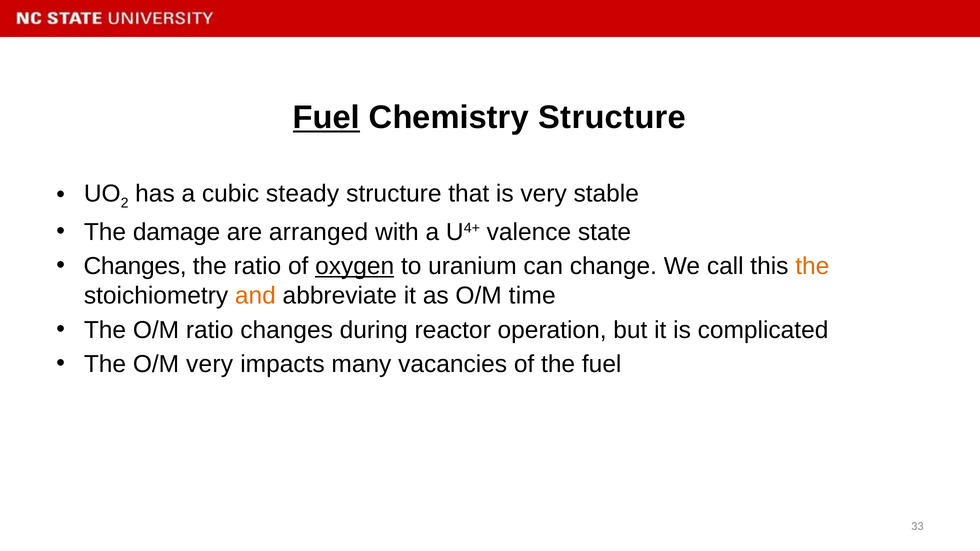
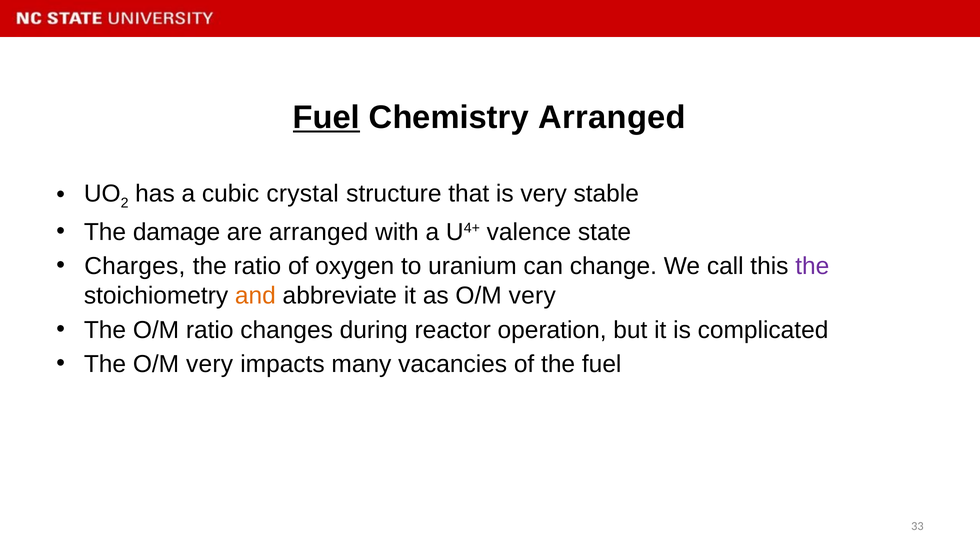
Chemistry Structure: Structure -> Arranged (612, 118)
steady: steady -> crystal (303, 194)
Changes: Changes -> Charges (135, 266)
oxygen underline: present -> none (355, 266)
the colour: orange -> purple (812, 266)
as O/M time: time -> very (532, 296)
